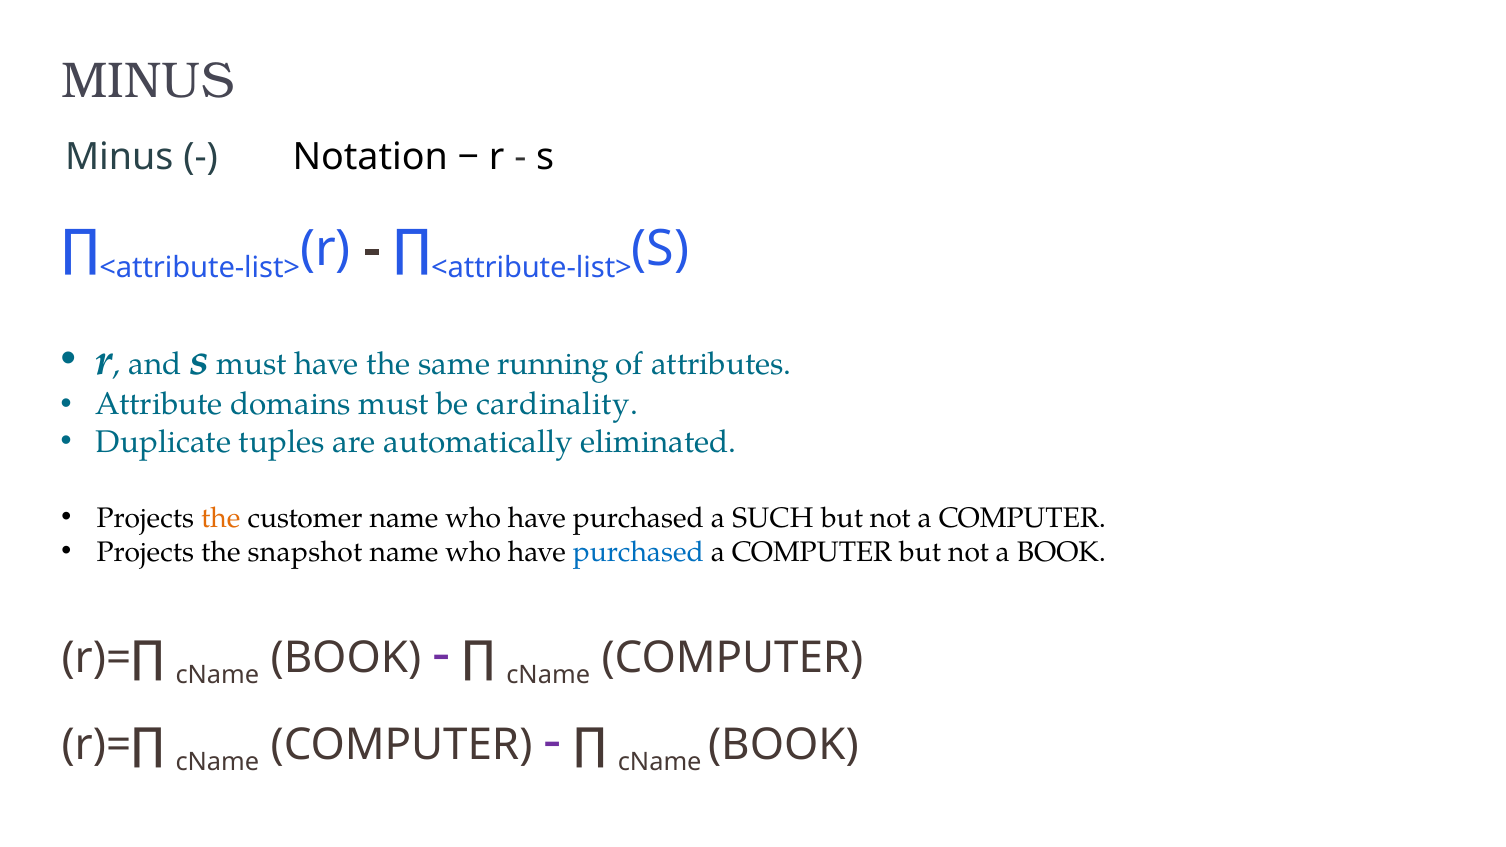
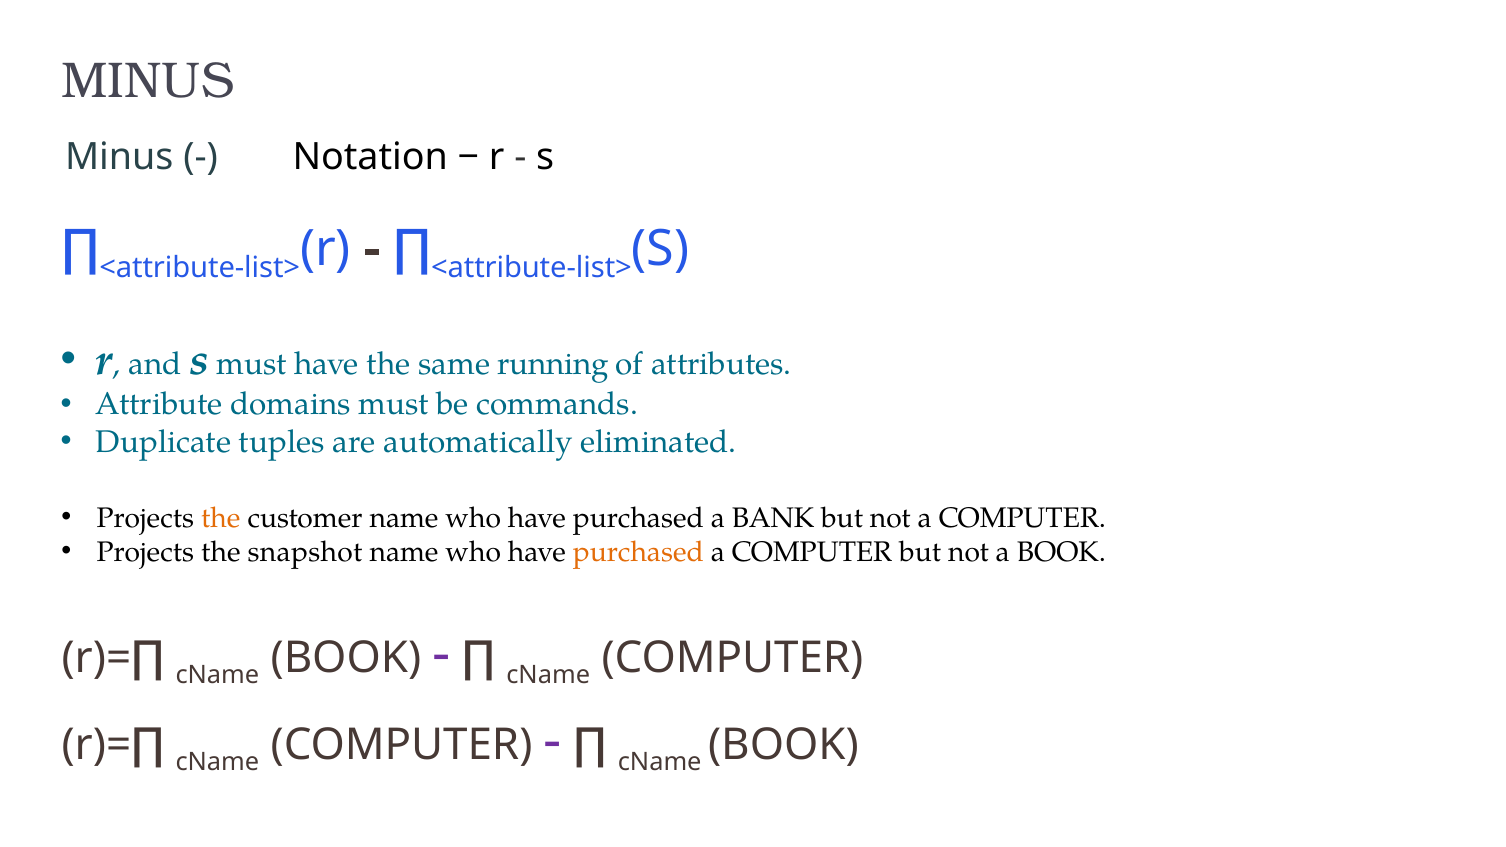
cardinality: cardinality -> commands (557, 405)
SUCH: SUCH -> BANK (773, 518)
purchased colour: blue -> orange (638, 552)
